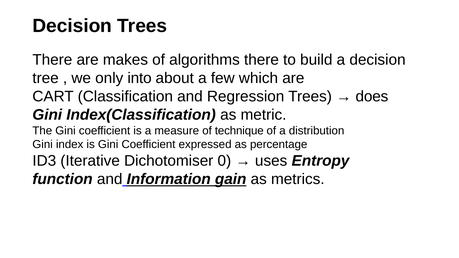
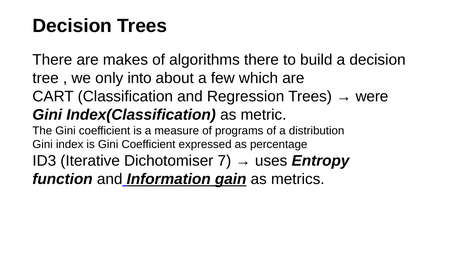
does: does -> were (372, 97)
technique: technique -> programs (239, 131)
0: 0 -> 7 (224, 161)
